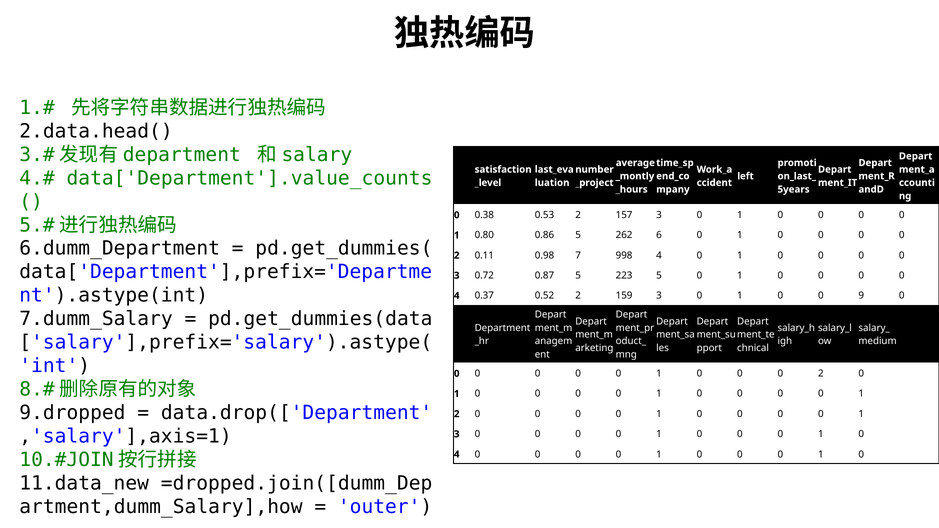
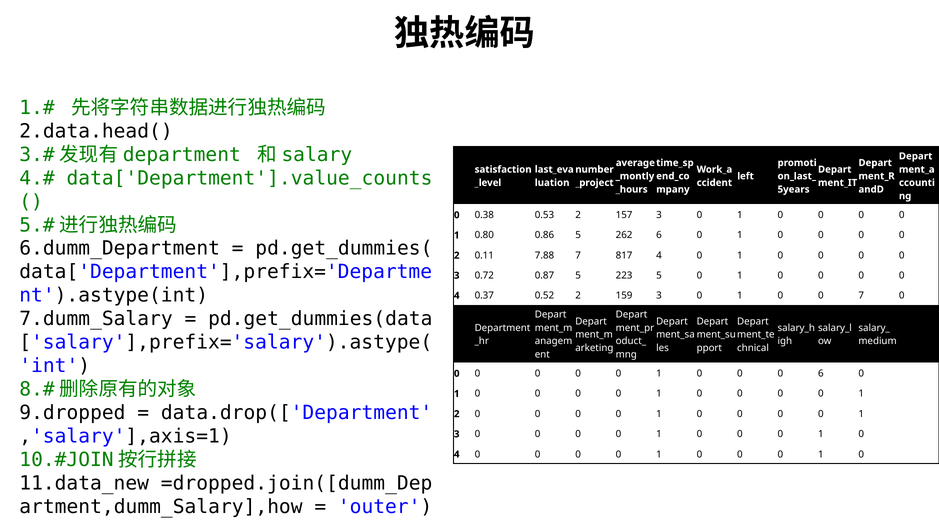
0.98: 0.98 -> 7.88 (545, 256)
998: 998 -> 817 (624, 256)
0 9: 9 -> 7 (861, 296)
2: 2 -> 6 (821, 374)
